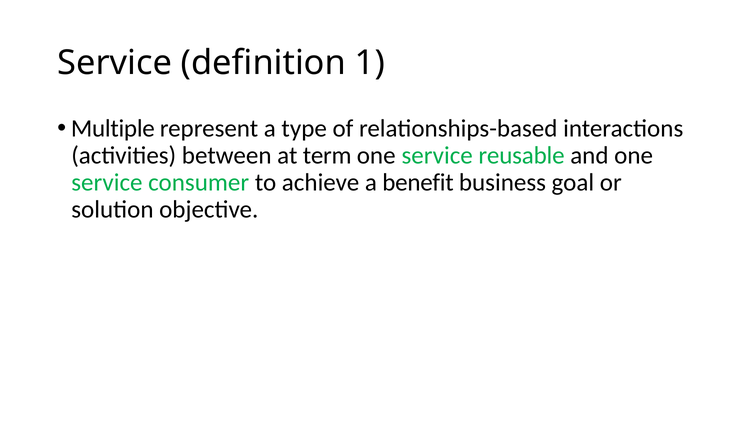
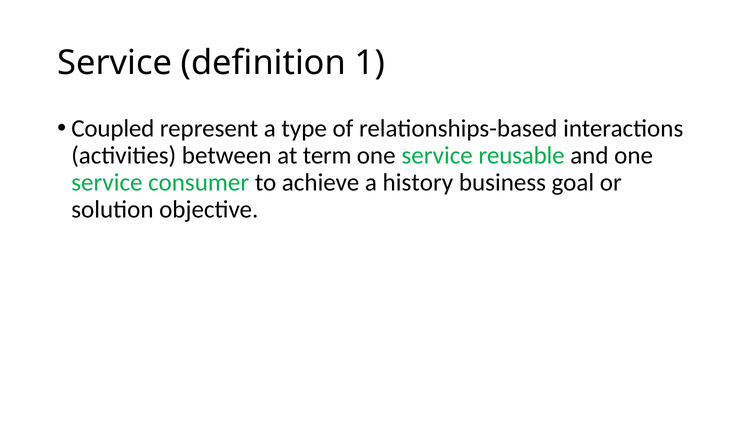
Multiple: Multiple -> Coupled (113, 129)
benefit: benefit -> history (418, 183)
